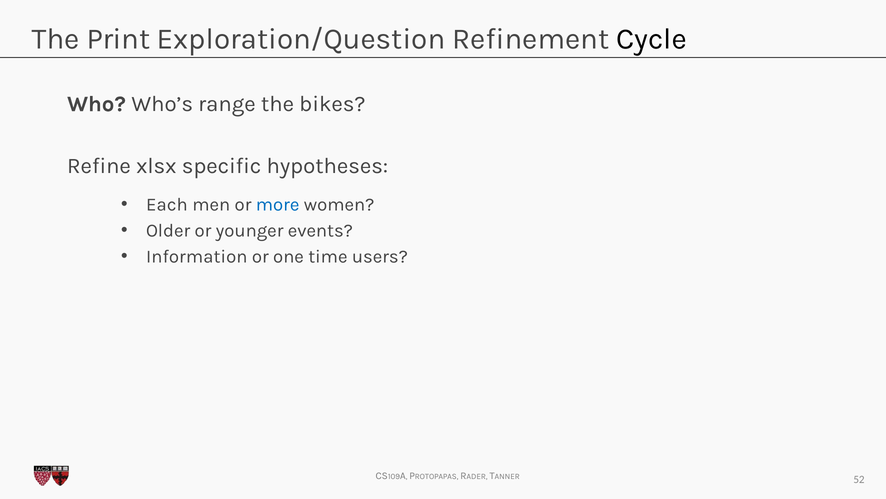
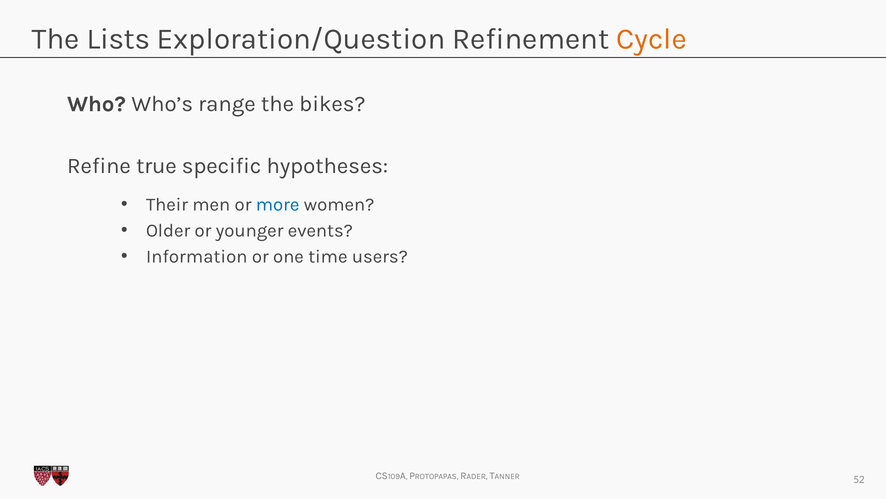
Print: Print -> Lists (118, 39)
Cycle colour: black -> orange (652, 39)
xlsx: xlsx -> true (156, 166)
Each: Each -> Their (167, 205)
